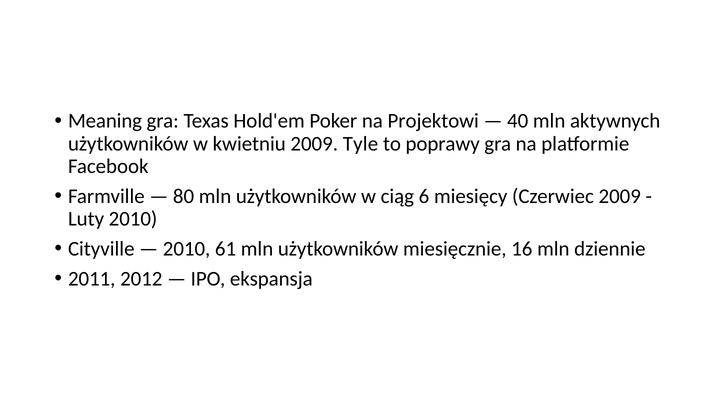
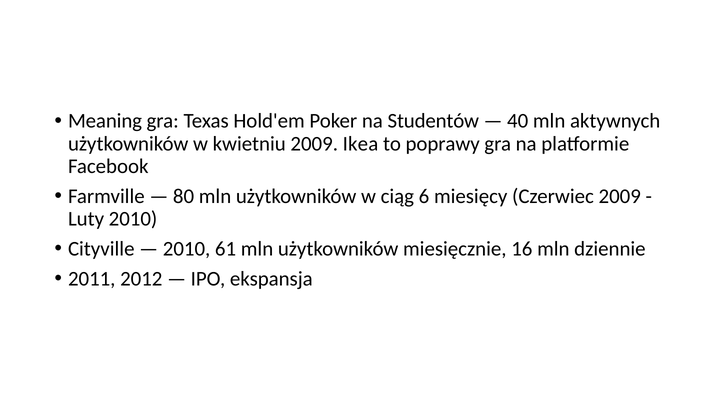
Projektowi: Projektowi -> Studentów (433, 121)
Tyle: Tyle -> Ikea (360, 144)
